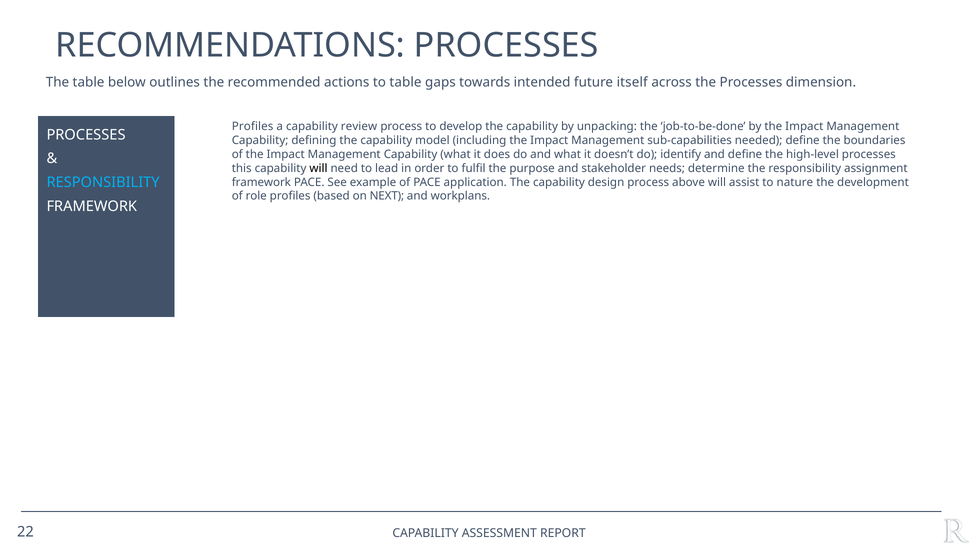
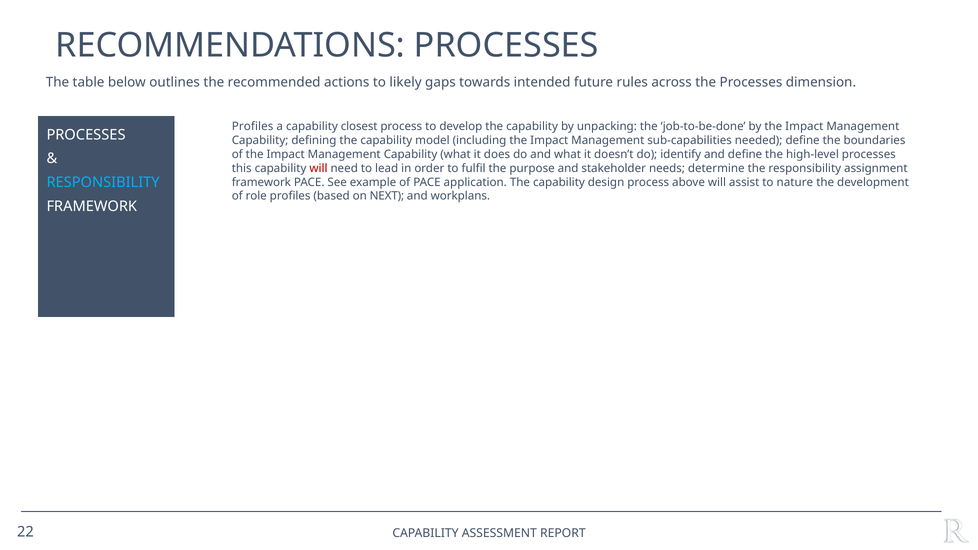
to table: table -> likely (406, 83)
itself: itself -> rules (632, 83)
review: review -> closest (359, 127)
will colour: black -> red (319, 168)
